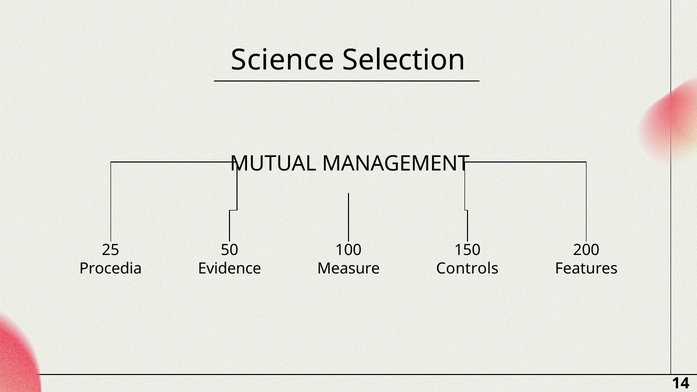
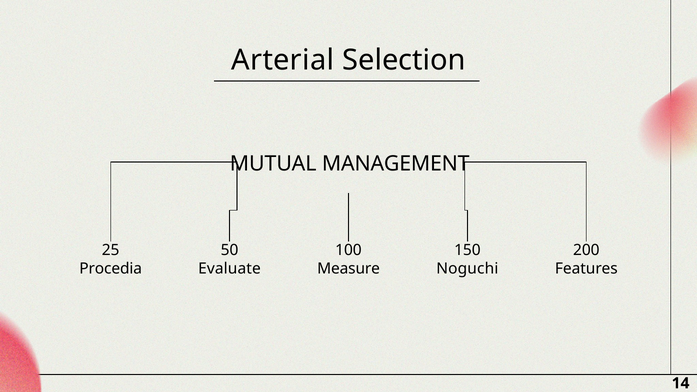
Science: Science -> Arterial (283, 60)
Evidence: Evidence -> Evaluate (229, 269)
Controls: Controls -> Noguchi (467, 269)
